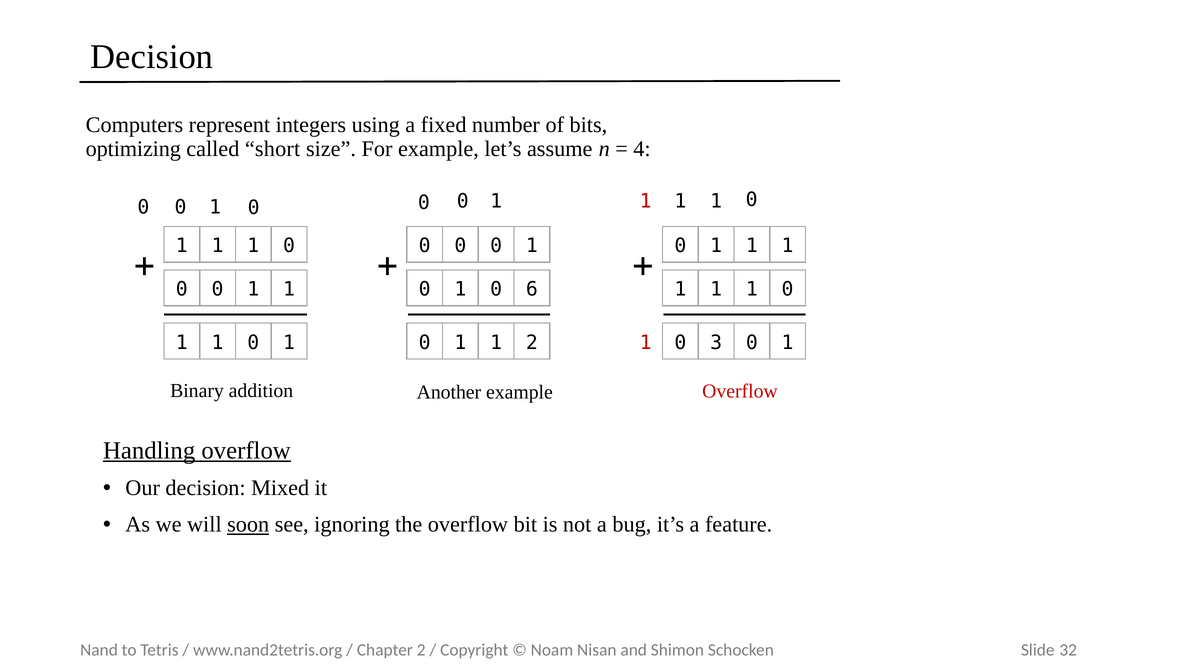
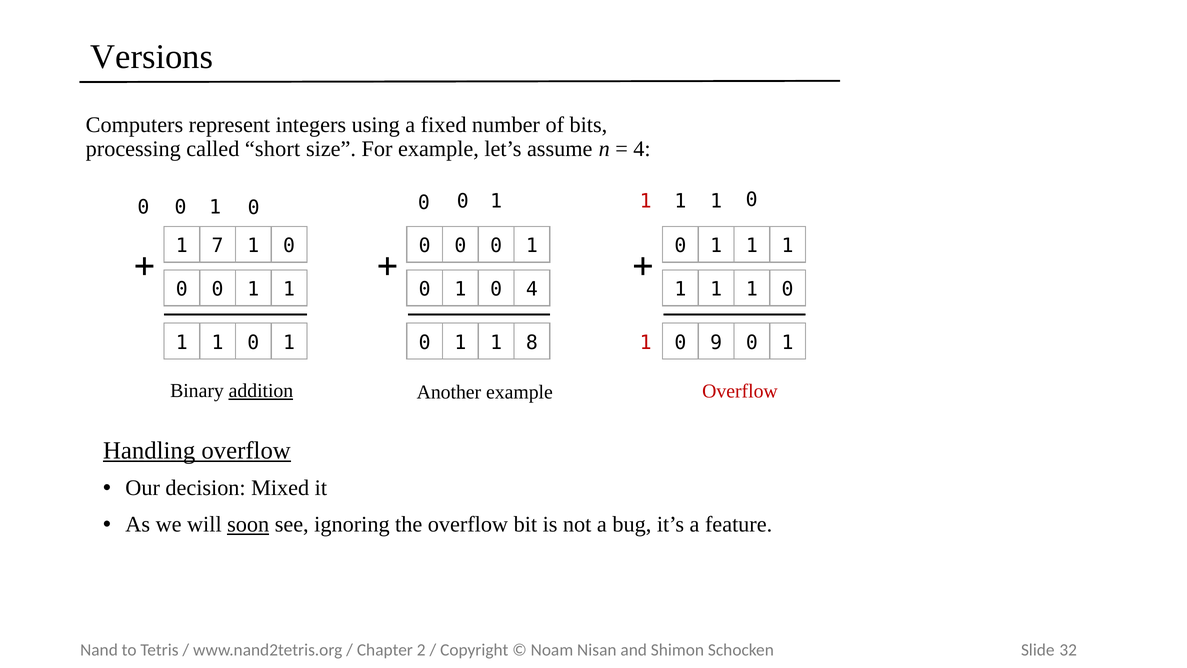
Decision: Decision -> Versions (152, 57)
optimizing: optimizing -> processing (133, 149)
1: 1 -> 7 (218, 246)
0 6: 6 -> 4 (532, 289)
1 2: 2 -> 8 (532, 342)
3: 3 -> 9 (716, 342)
addition underline: none -> present (261, 390)
